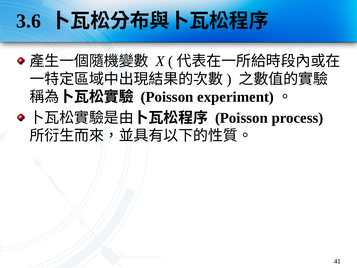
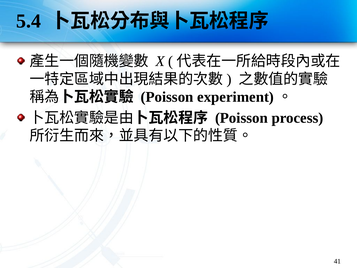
3.6: 3.6 -> 5.4 (29, 21)
